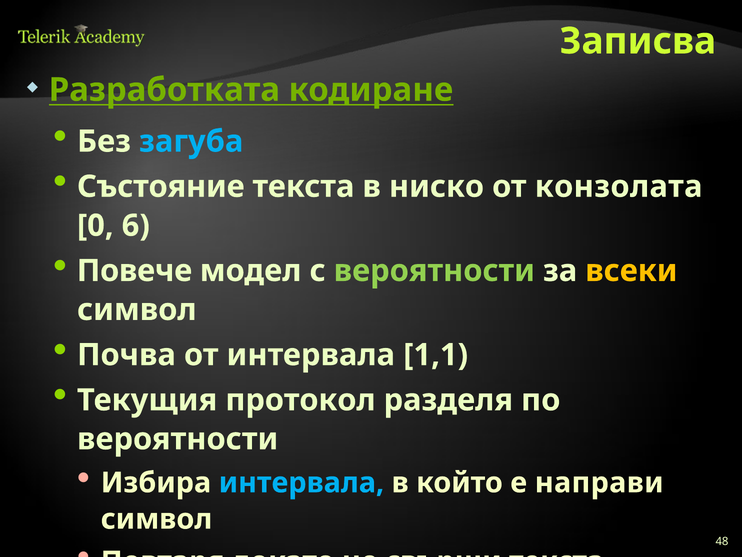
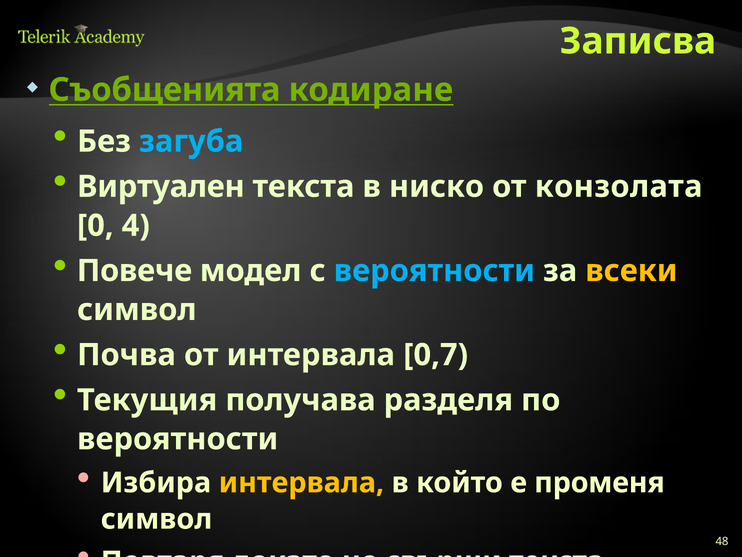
Разработката: Разработката -> Съобщенията (165, 90)
Състояние: Състояние -> Виртуален (161, 186)
6: 6 -> 4 (136, 225)
вероятности colour: light green -> light blue (434, 271)
1,1: 1,1 -> 0,7 (436, 355)
Текущия протокол: протокол -> получава (300, 400)
интервала colour: light blue -> yellow (301, 482)
направи: направи -> променя (599, 482)
